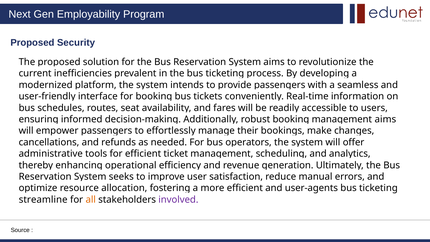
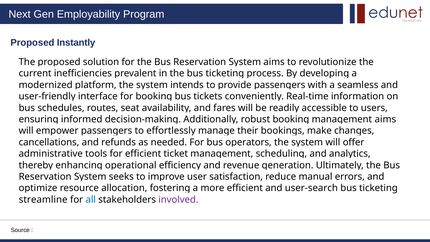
Security: Security -> Instantly (76, 43)
user-agents: user-agents -> user-search (311, 188)
all colour: orange -> blue (91, 200)
